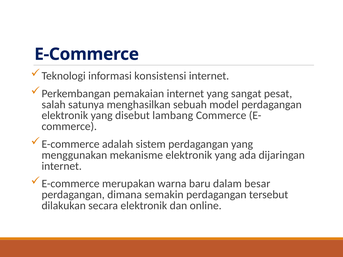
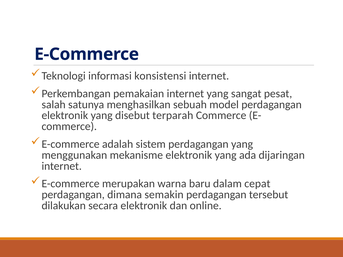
lambang: lambang -> terparah (173, 116)
besar: besar -> cepat (257, 184)
